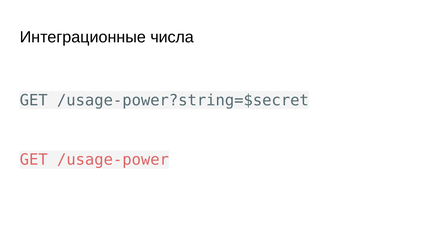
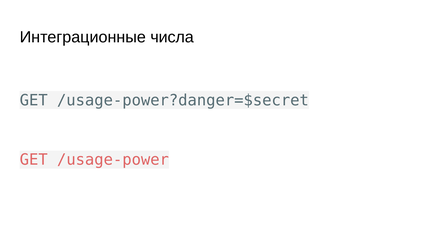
/usage-power?string=$secret: /usage-power?string=$secret -> /usage-power?danger=$secret (183, 100)
